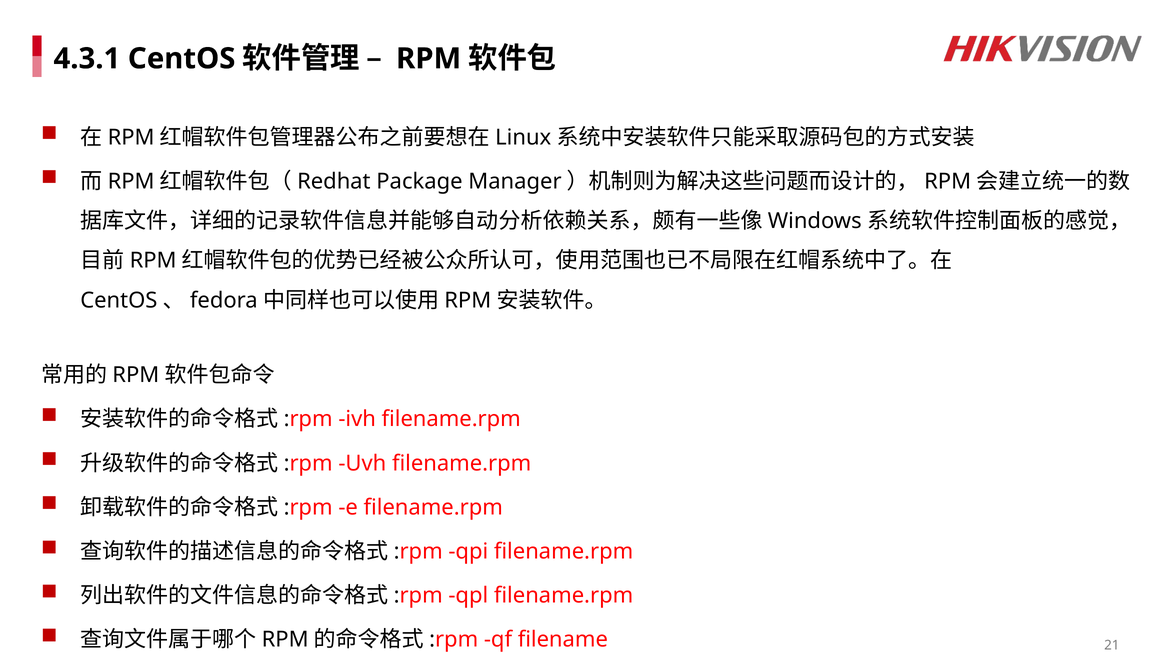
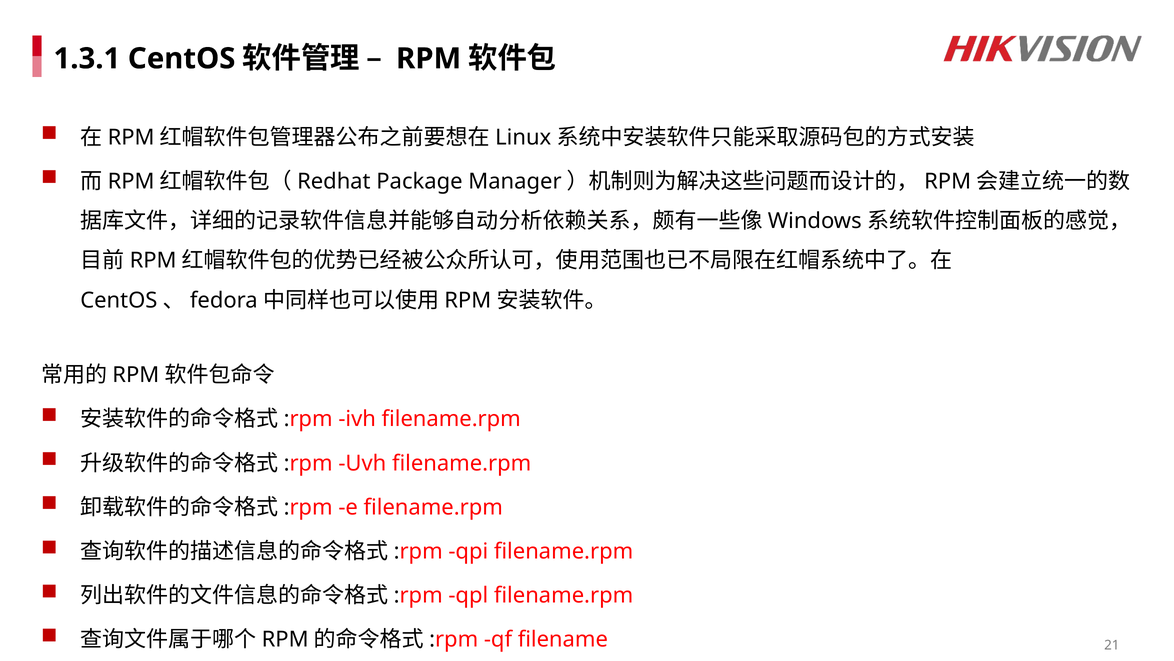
4.3.1: 4.3.1 -> 1.3.1 (87, 59)
